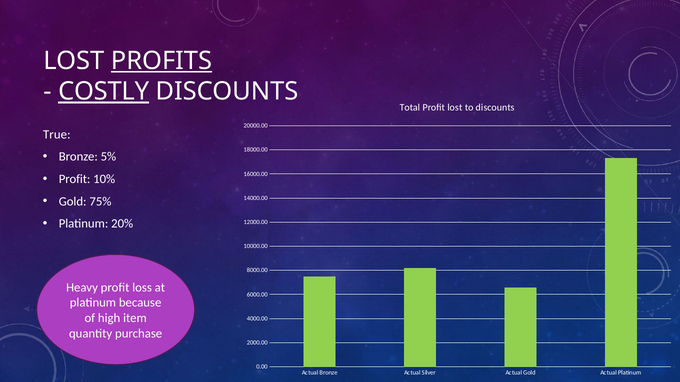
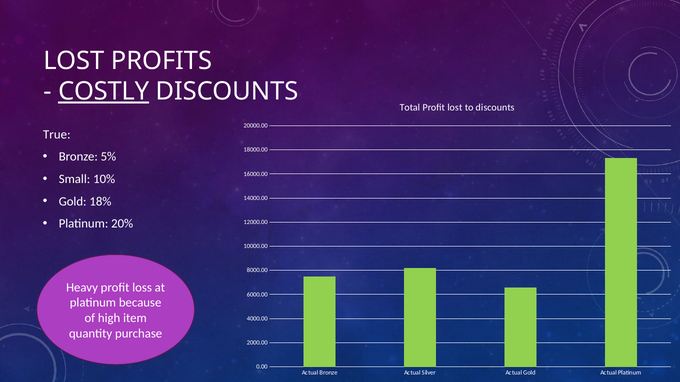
PROFITS underline: present -> none (161, 61)
Profit: Profit -> Small (75, 179)
75%: 75% -> 18% (100, 202)
